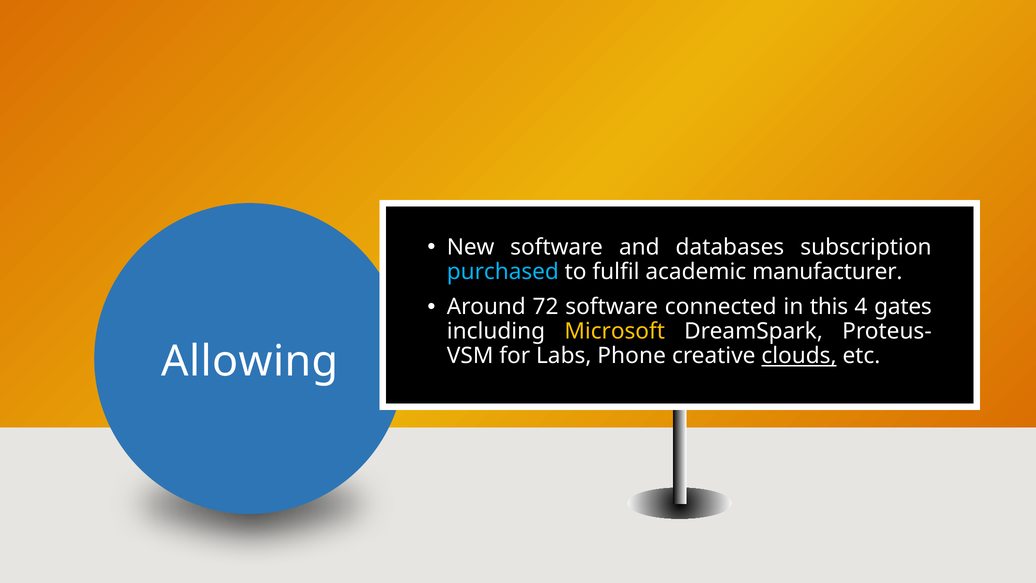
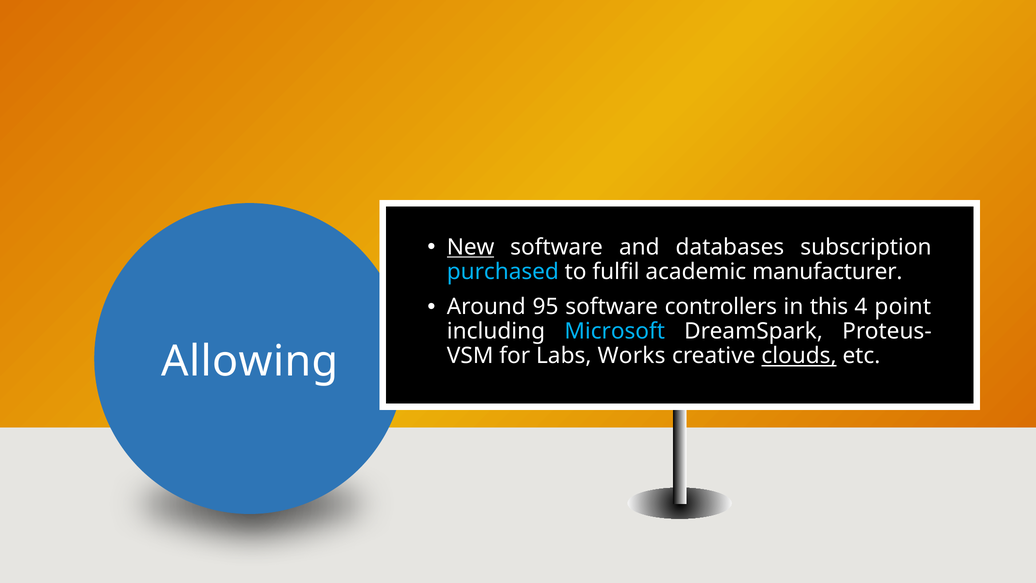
New underline: none -> present (471, 247)
72: 72 -> 95 (546, 307)
connected: connected -> controllers (721, 307)
gates: gates -> point (903, 307)
Microsoft colour: yellow -> light blue (615, 331)
Phone: Phone -> Works (632, 356)
